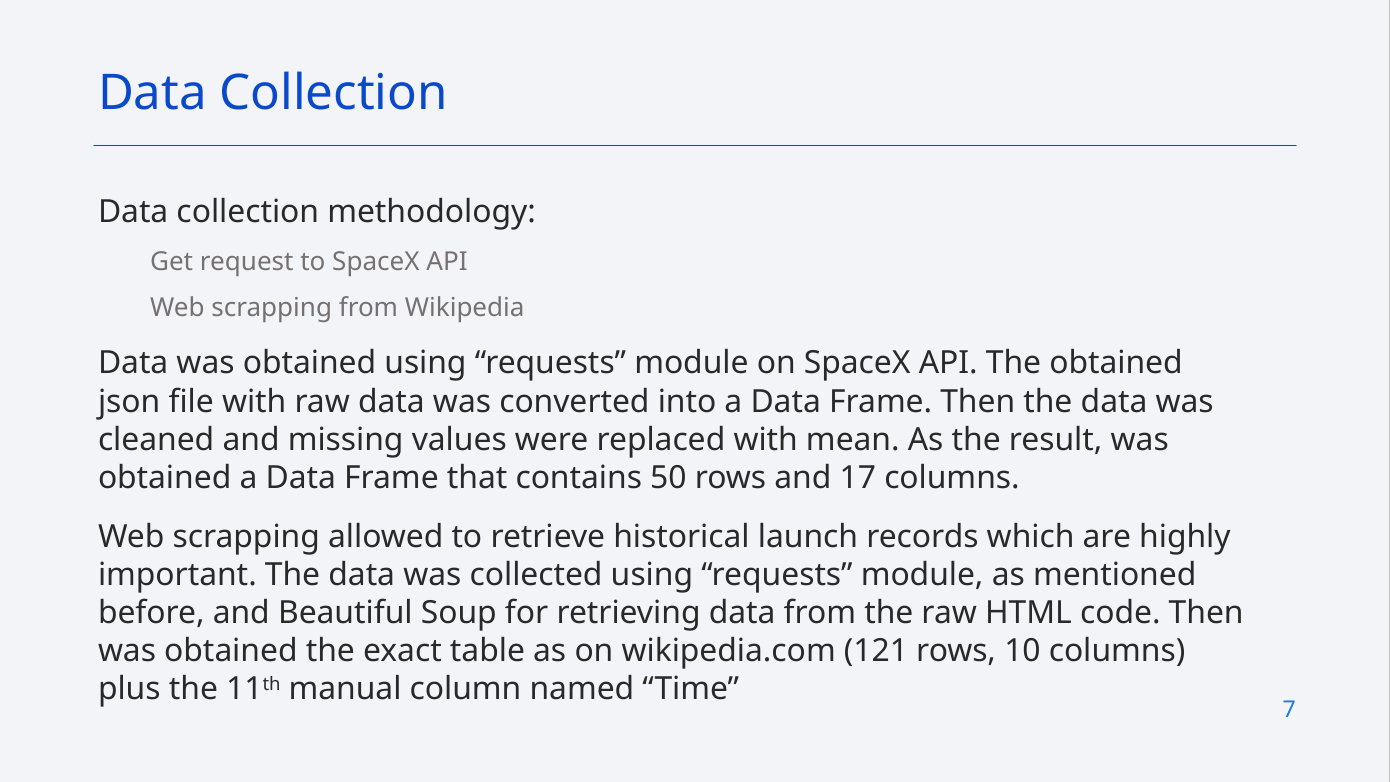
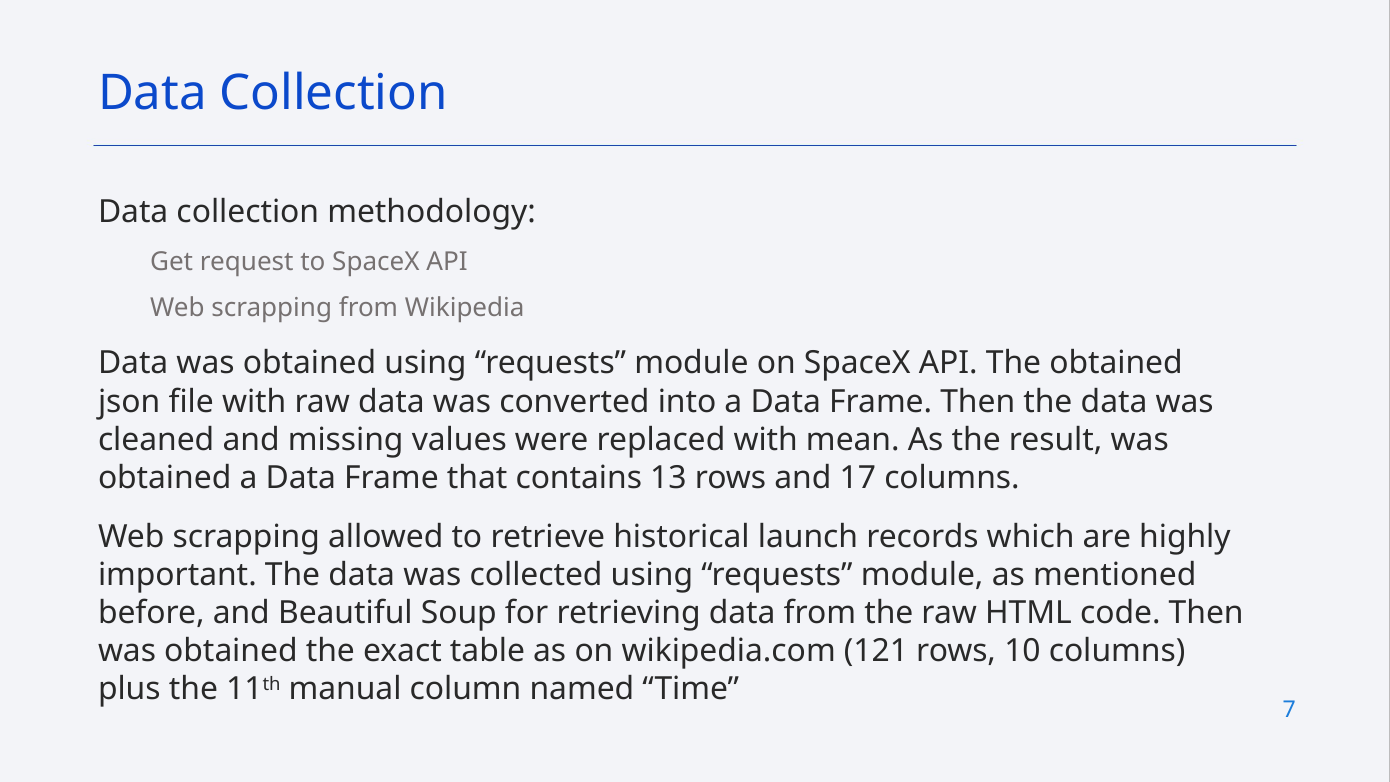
50: 50 -> 13 (668, 478)
